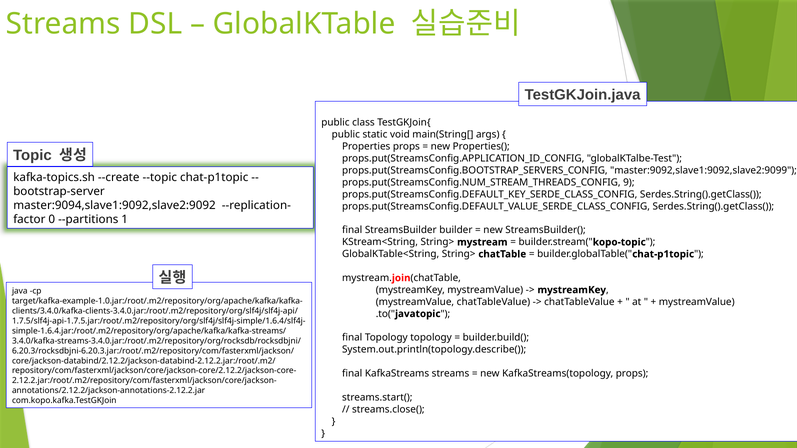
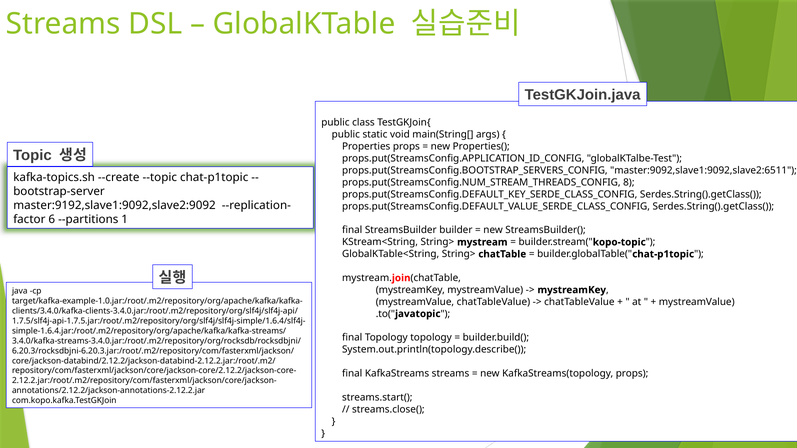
master:9092,slave1:9092,slave2:9099: master:9092,slave1:9092,slave2:9099 -> master:9092,slave1:9092,slave2:6511 (704, 171)
9: 9 -> 8 (629, 183)
master:9094,slave1:9092,slave2:9092: master:9094,slave1:9092,slave2:9092 -> master:9192,slave1:9092,slave2:9092 (114, 205)
0: 0 -> 6 (52, 219)
